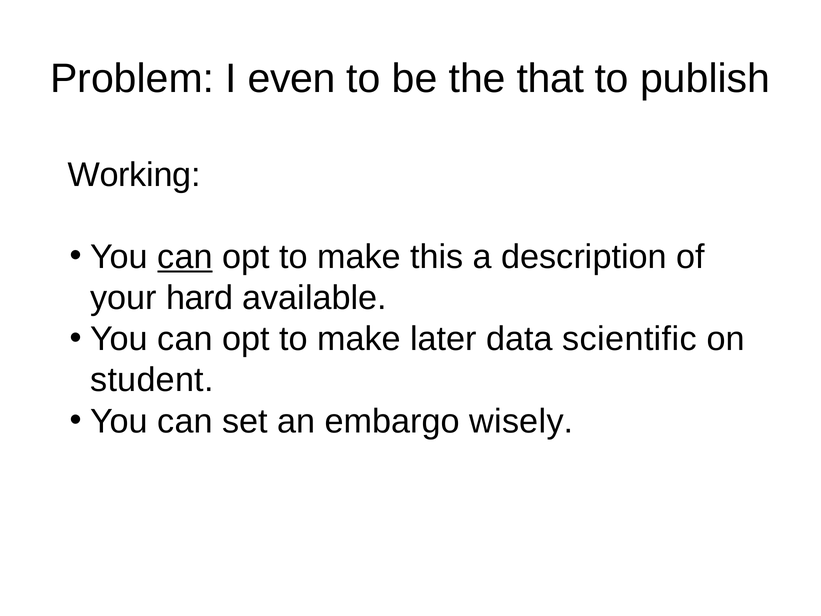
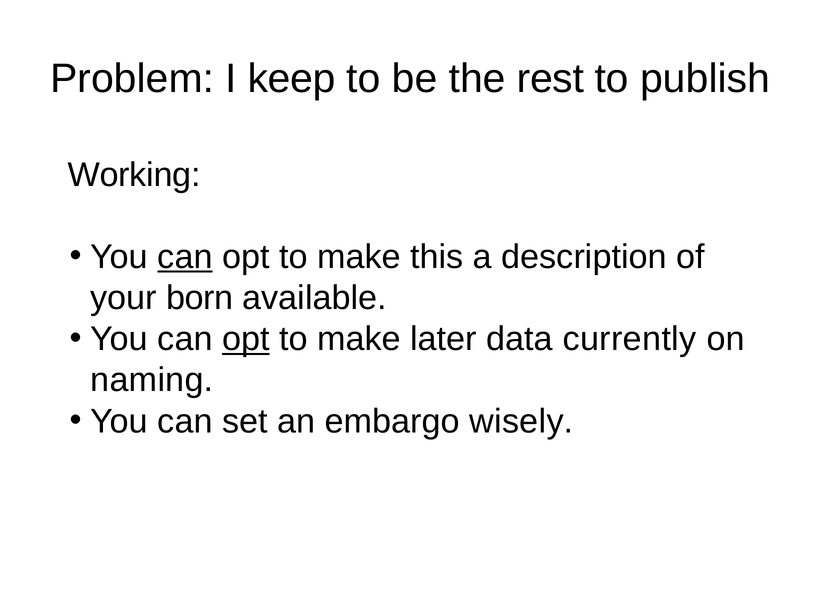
even: even -> keep (292, 79)
that: that -> rest (550, 79)
hard: hard -> born (200, 298)
opt underline: none -> present (246, 339)
scientific: scientific -> currently (630, 339)
student: student -> naming (152, 380)
